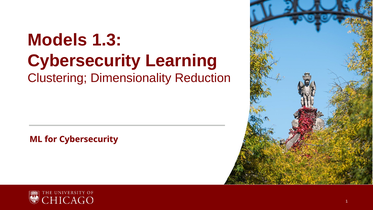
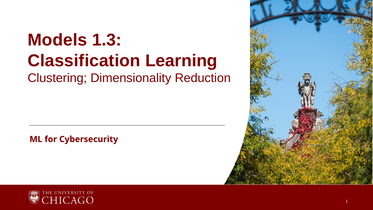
Cybersecurity: Cybersecurity -> Classification (84, 61)
